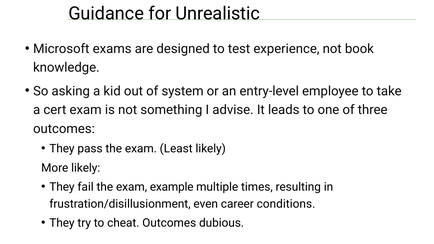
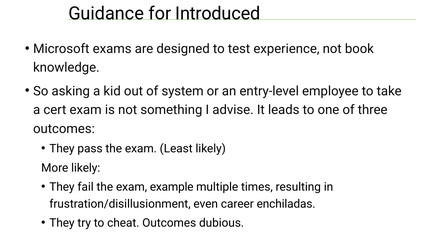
Unrealistic: Unrealistic -> Introduced (218, 13)
conditions: conditions -> enchiladas (286, 204)
